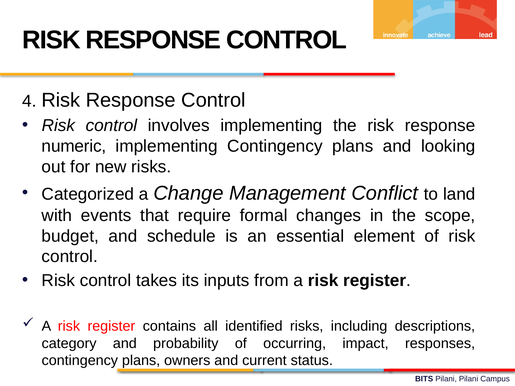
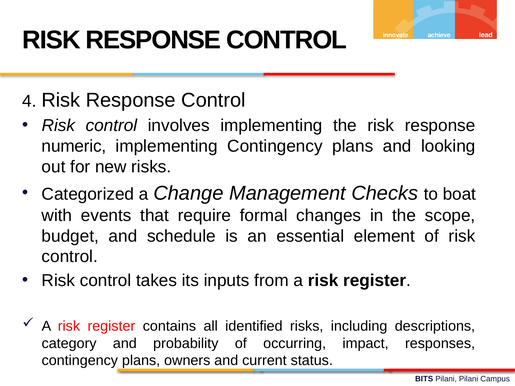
Conflict: Conflict -> Checks (385, 193)
land: land -> boat (459, 194)
